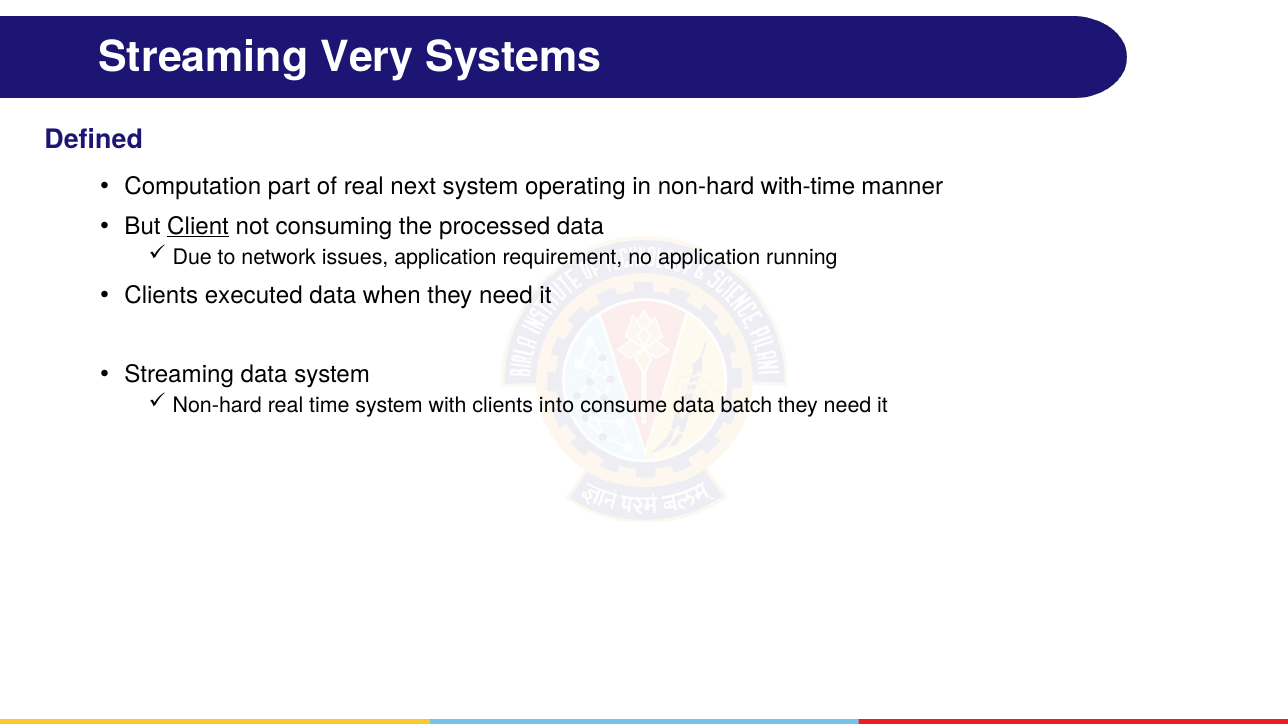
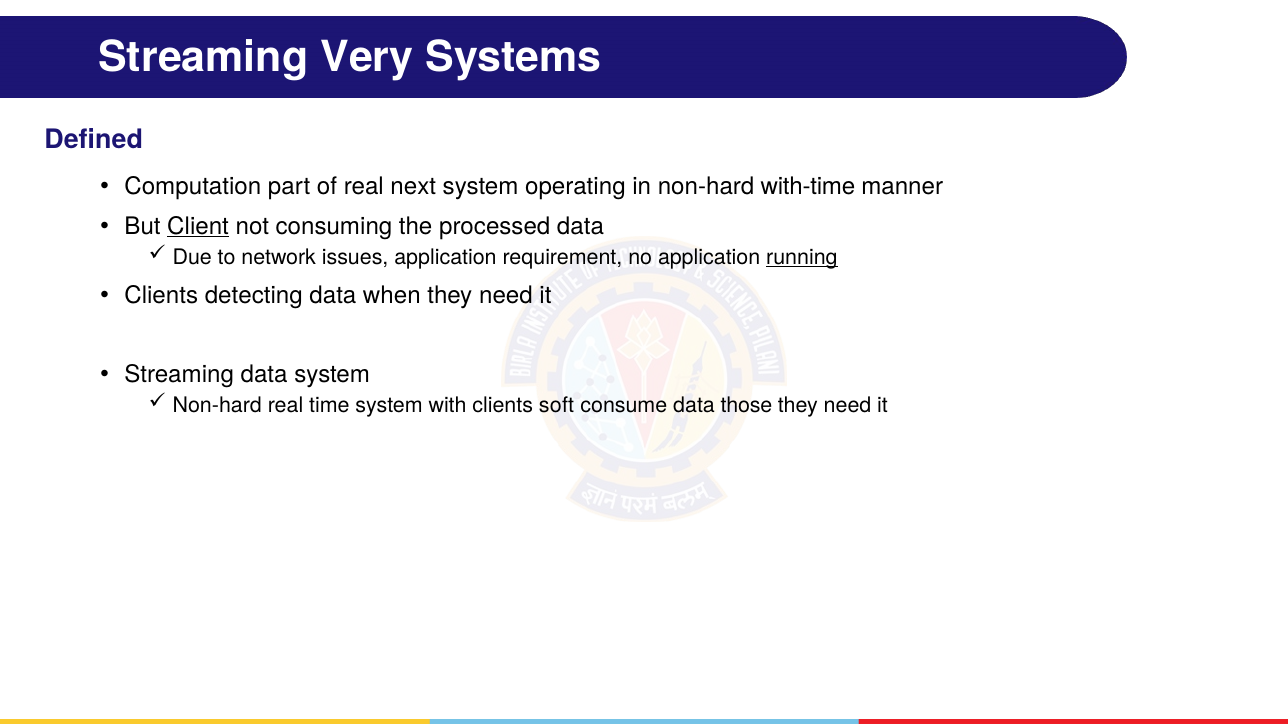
running underline: none -> present (802, 258)
executed: executed -> detecting (254, 296)
into: into -> soft (557, 406)
batch: batch -> those (746, 406)
